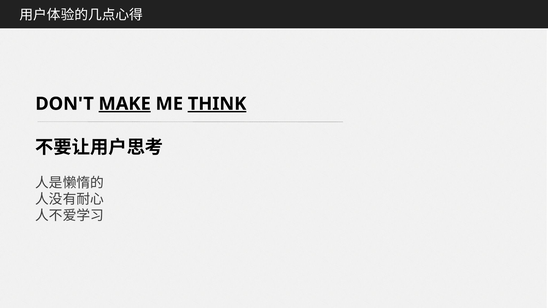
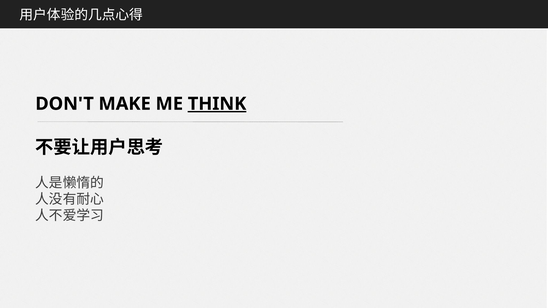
MAKE underline: present -> none (125, 104)
